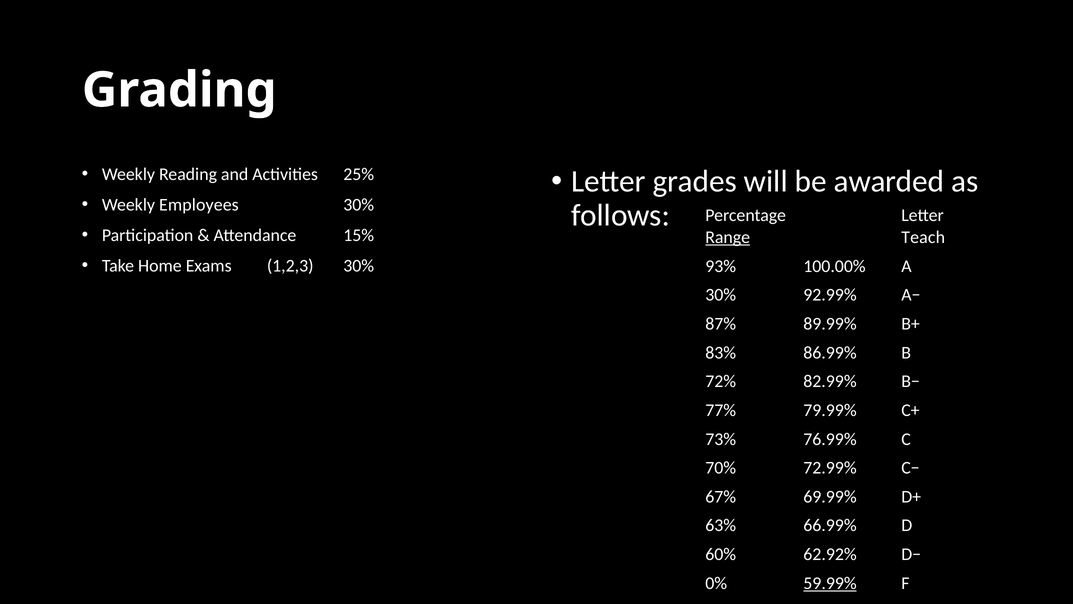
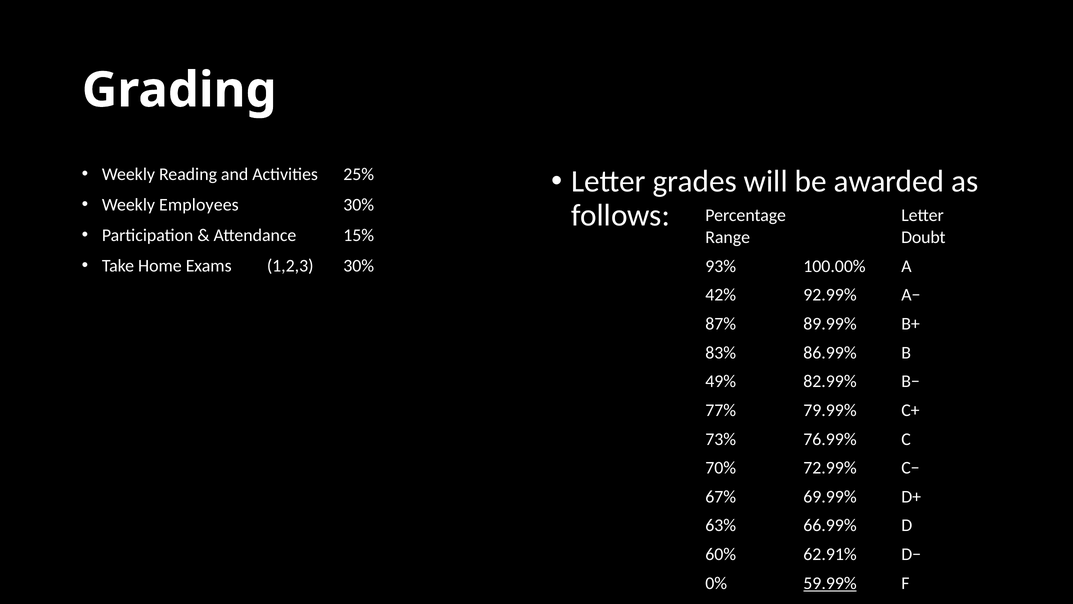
Range underline: present -> none (728, 237)
Teach: Teach -> Doubt (923, 237)
30%: 30% -> 42% (721, 295)
72%: 72% -> 49% (721, 381)
62.92%: 62.92% -> 62.91% (830, 554)
